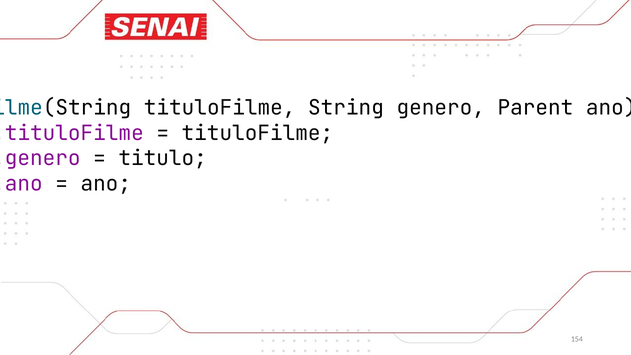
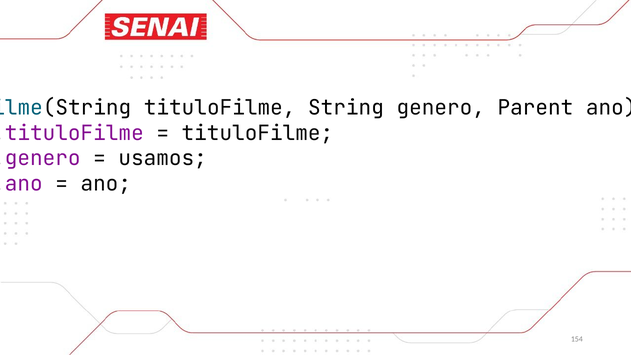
titulo: titulo -> usamos (163, 158)
